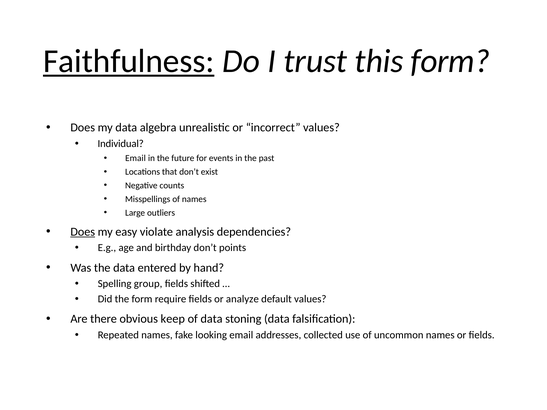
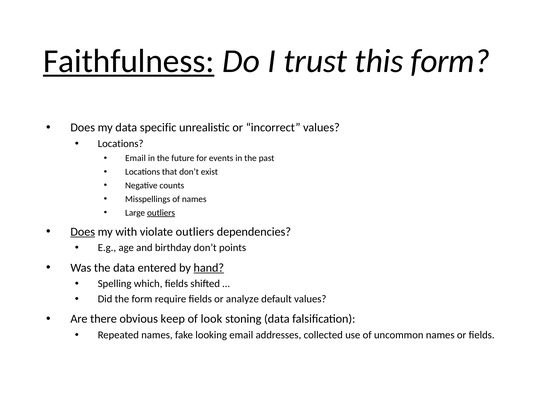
algebra: algebra -> specific (158, 128)
Individual: Individual -> Locations (121, 144)
outliers underline: none -> present (161, 213)
easy: easy -> with (126, 232)
violate analysis: analysis -> outliers (195, 232)
hand underline: none -> present (209, 268)
group: group -> which (148, 284)
of data: data -> look (211, 319)
